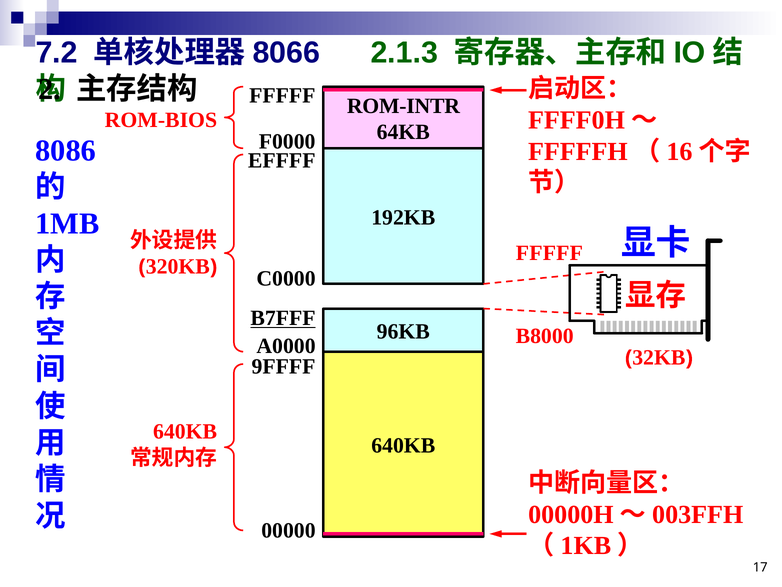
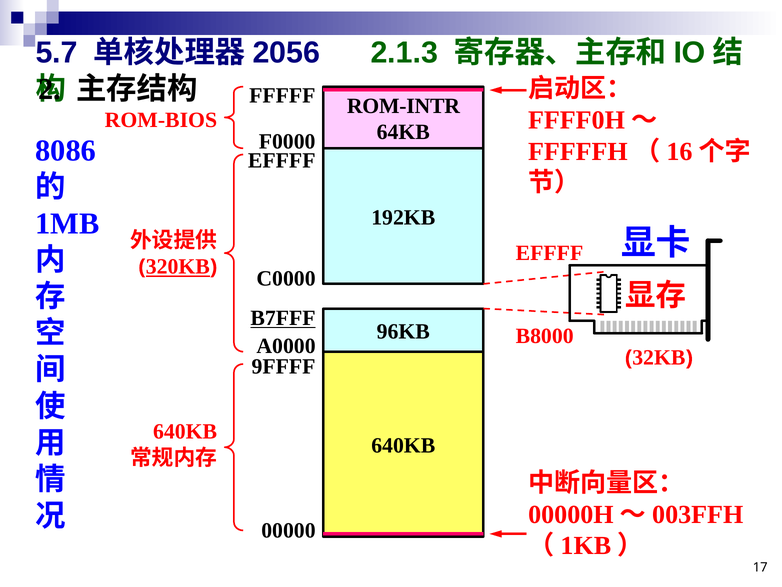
7.2: 7.2 -> 5.7 (57, 53)
8066: 8066 -> 2056 (286, 53)
FFFFF: FFFFF -> EFFFF (549, 253)
320KB underline: none -> present (178, 267)
